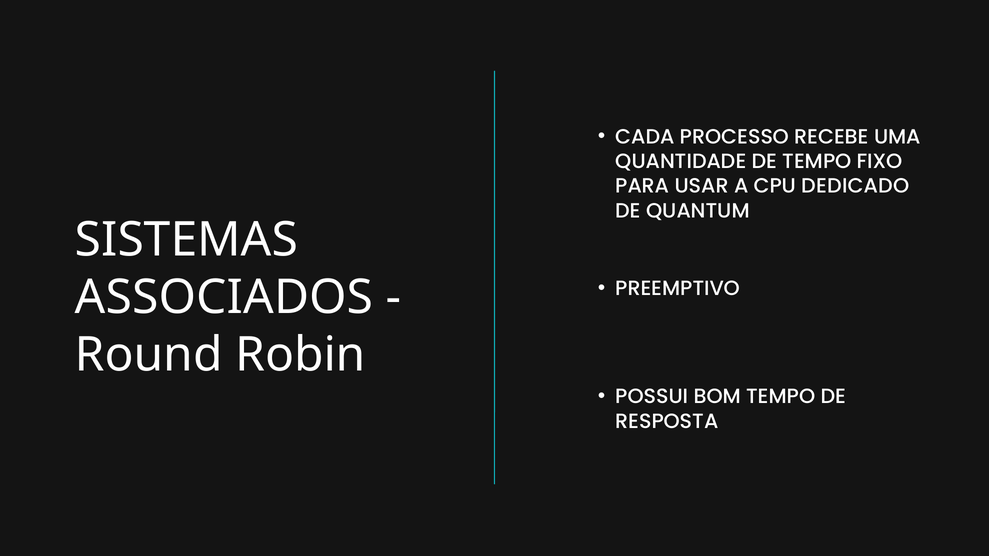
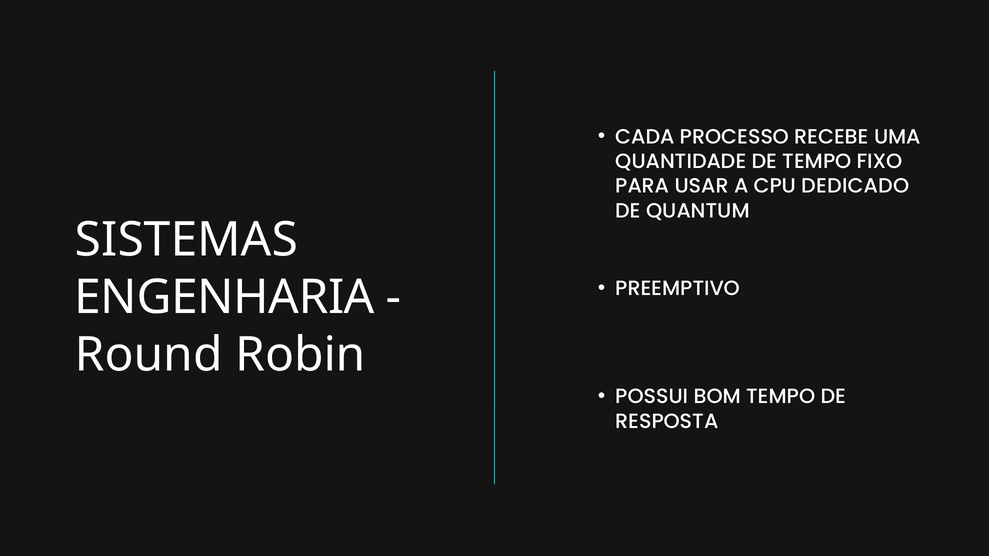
ASSOCIADOS: ASSOCIADOS -> ENGENHARIA (224, 298)
